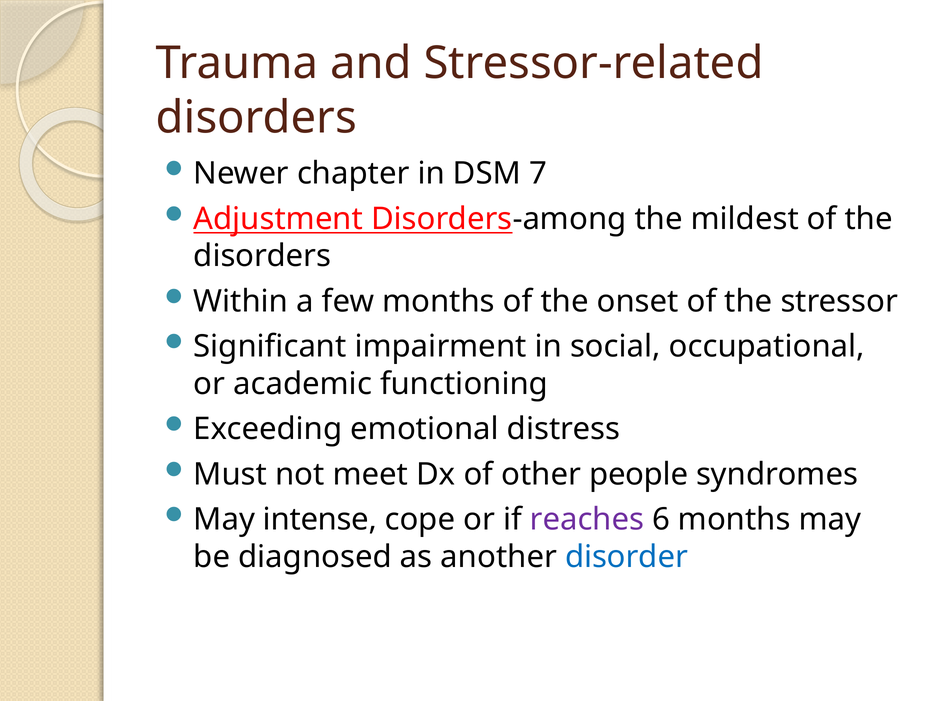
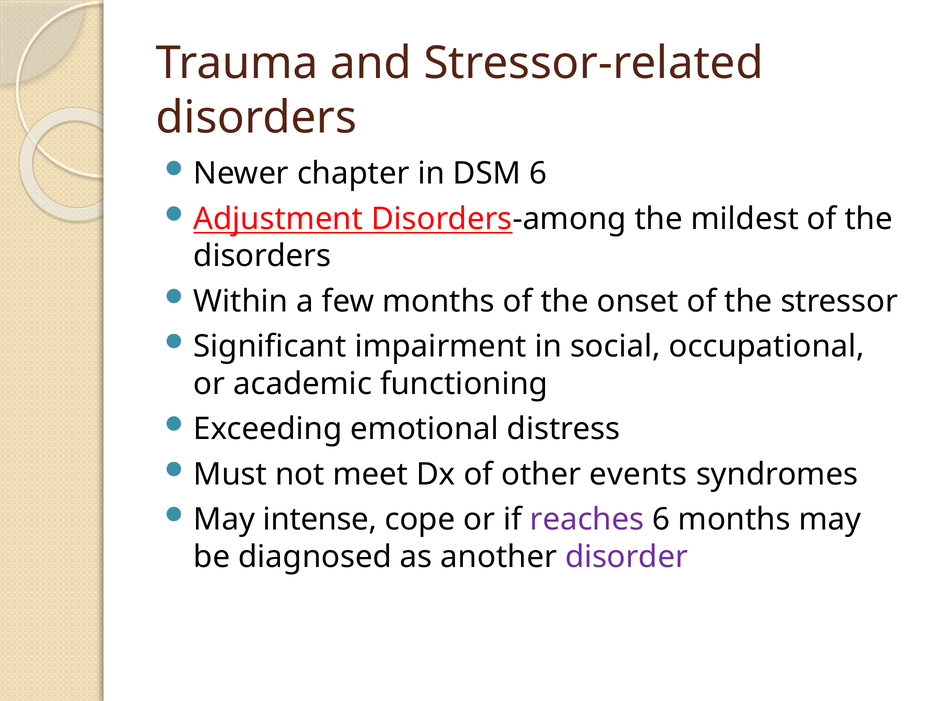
DSM 7: 7 -> 6 (538, 174)
people: people -> events (638, 474)
disorder colour: blue -> purple (626, 557)
